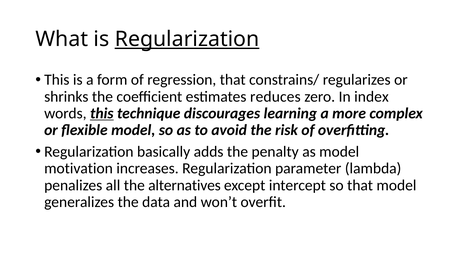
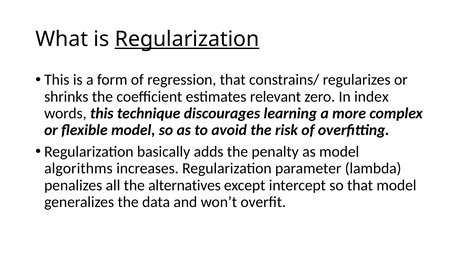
reduces: reduces -> relevant (276, 96)
this underline: present -> none (102, 113)
motivation: motivation -> algorithms (78, 168)
